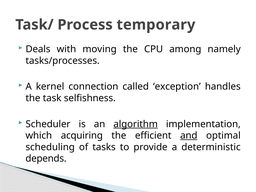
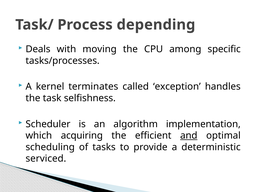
temporary: temporary -> depending (156, 25)
namely: namely -> specific (224, 49)
connection: connection -> terminates (93, 87)
algorithm underline: present -> none (136, 124)
depends: depends -> serviced (46, 159)
